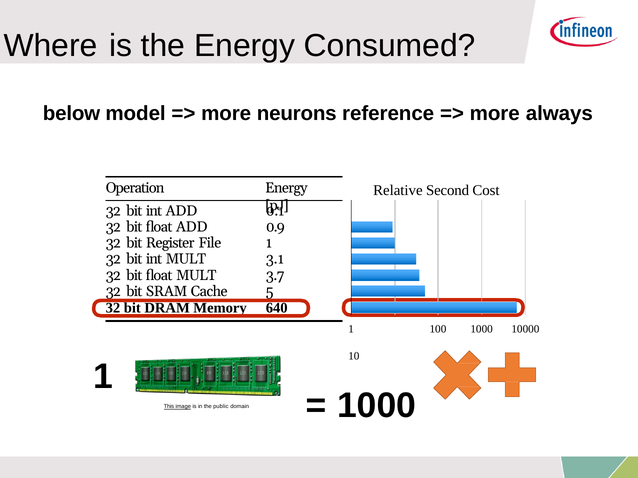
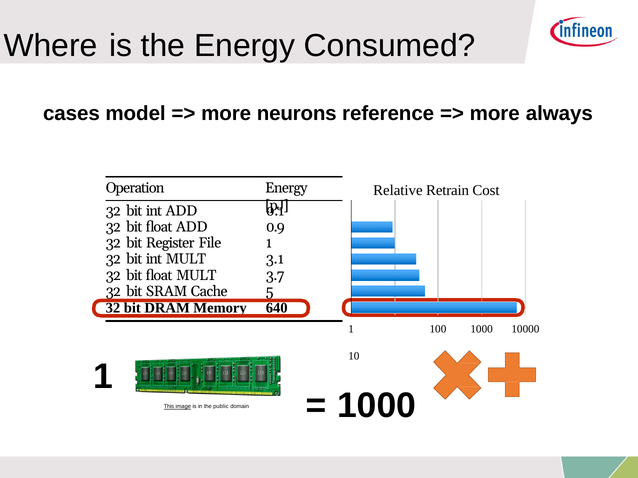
below: below -> cases (71, 113)
Second: Second -> Retrain (448, 191)
